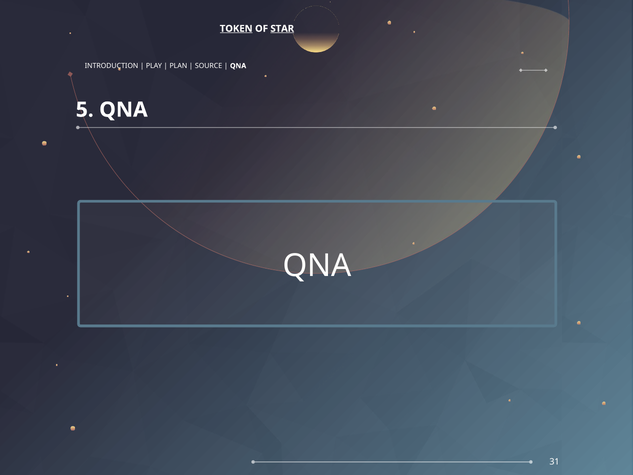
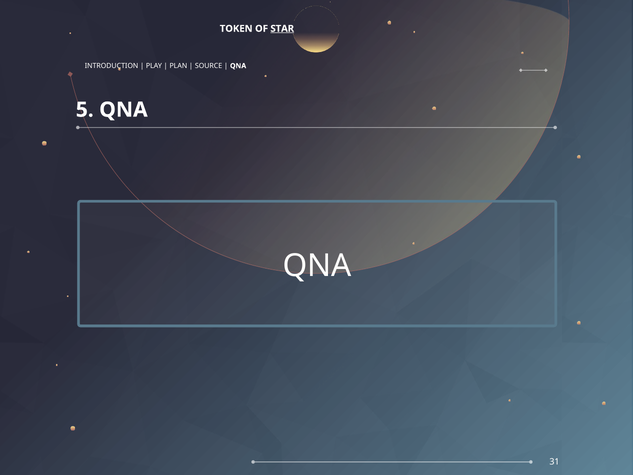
TOKEN underline: present -> none (236, 29)
